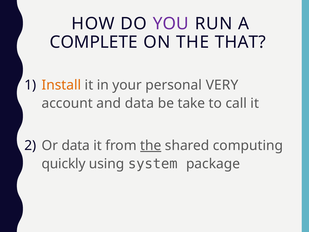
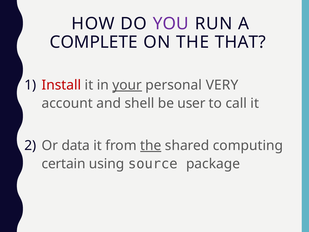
Install colour: orange -> red (61, 85)
your underline: none -> present (127, 85)
and data: data -> shell (139, 103)
take: take -> user (191, 103)
quickly: quickly -> certain (64, 164)
system: system -> source (153, 164)
